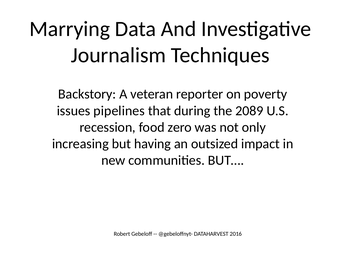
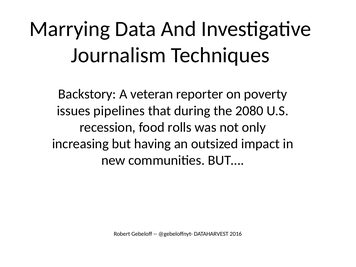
2089: 2089 -> 2080 (249, 111)
zero: zero -> rolls (180, 127)
